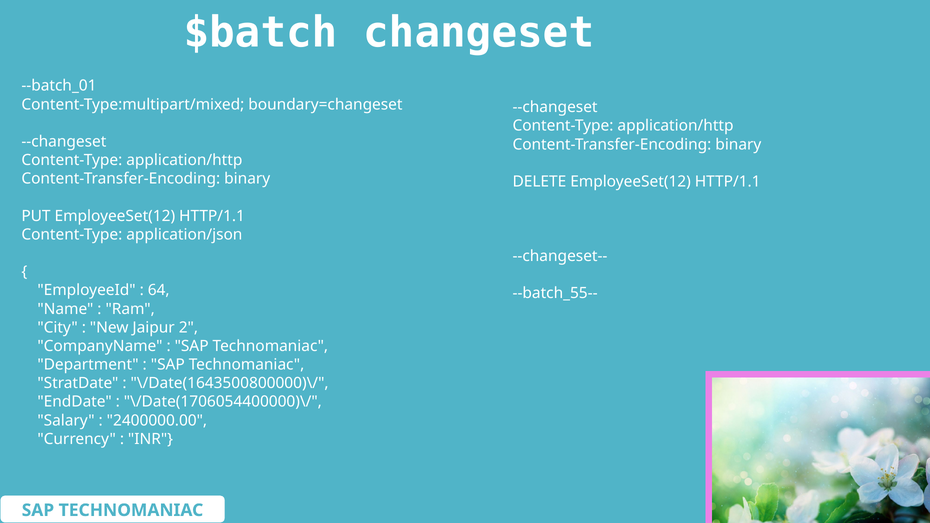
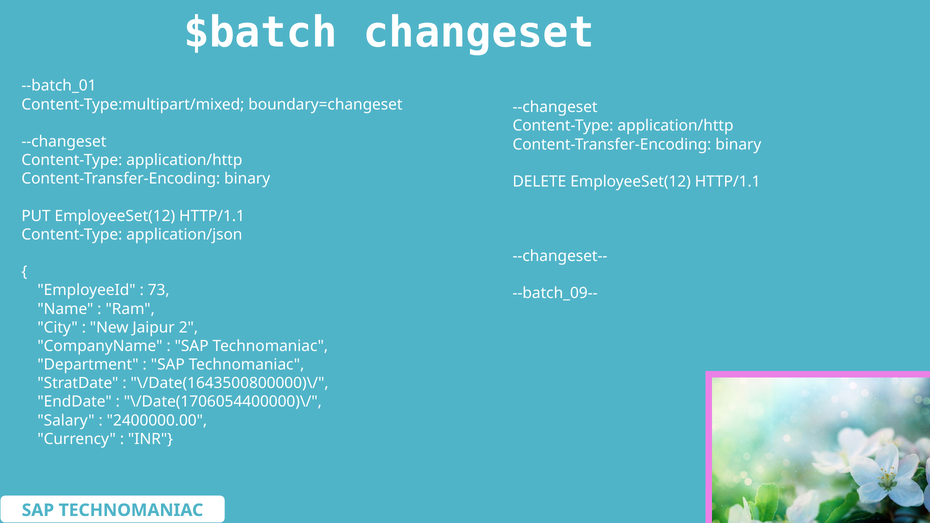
64: 64 -> 73 (159, 290)
--batch_55--: --batch_55-- -> --batch_09-- (555, 293)
